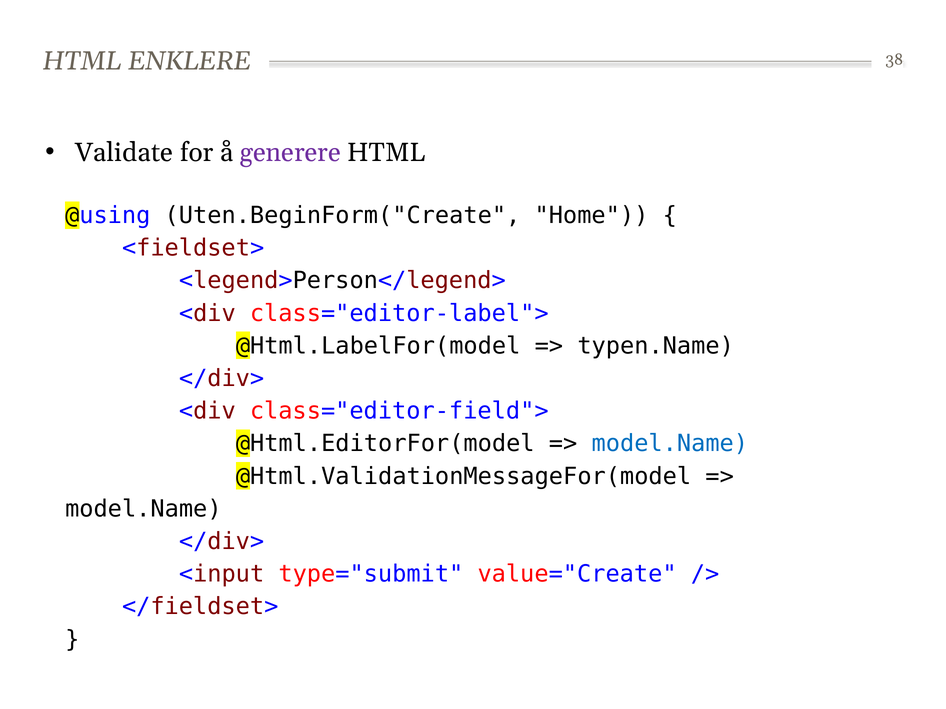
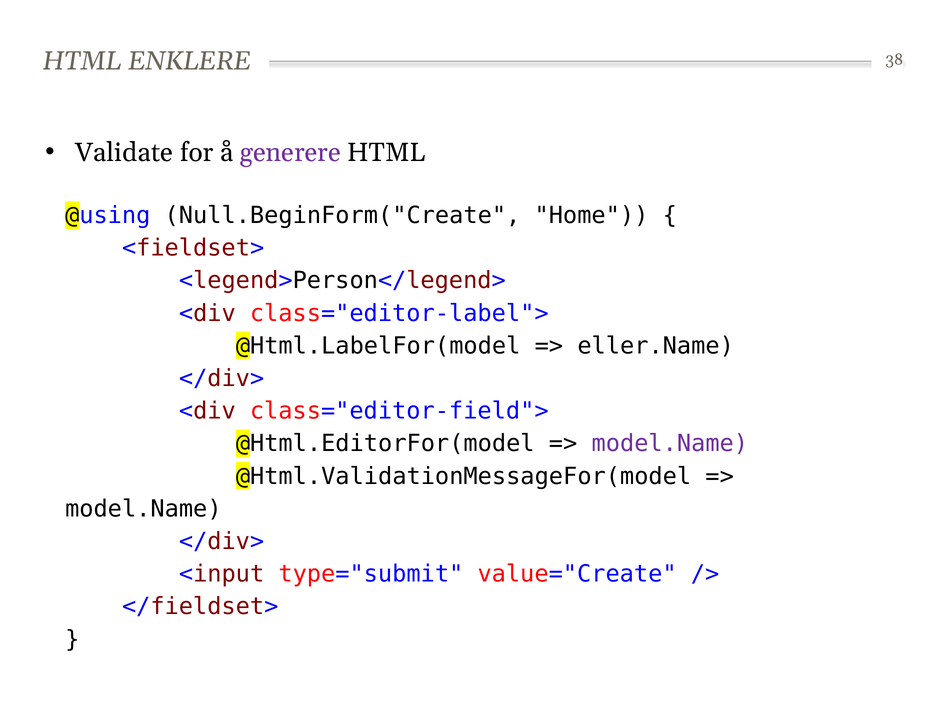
Uten.BeginForm("Create: Uten.BeginForm("Create -> Null.BeginForm("Create (342, 216)
typen.Name: typen.Name -> eller.Name (656, 346)
model.Name colour: blue -> purple (670, 444)
